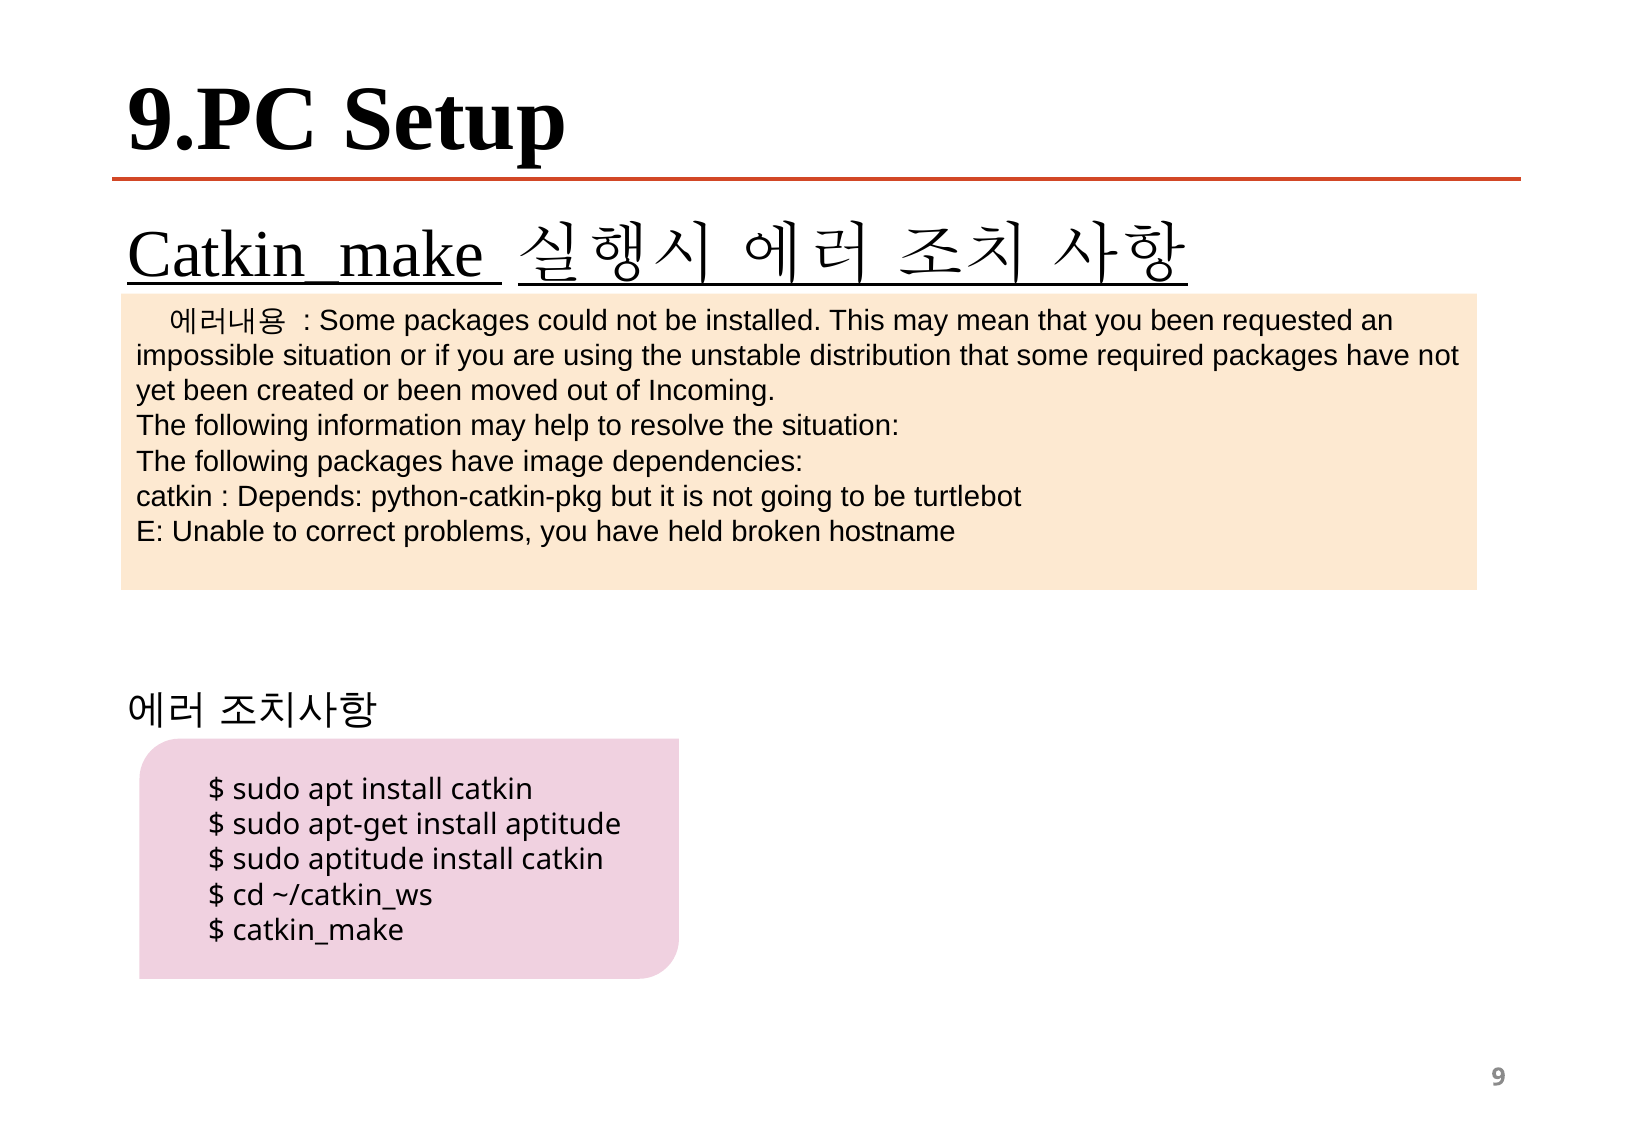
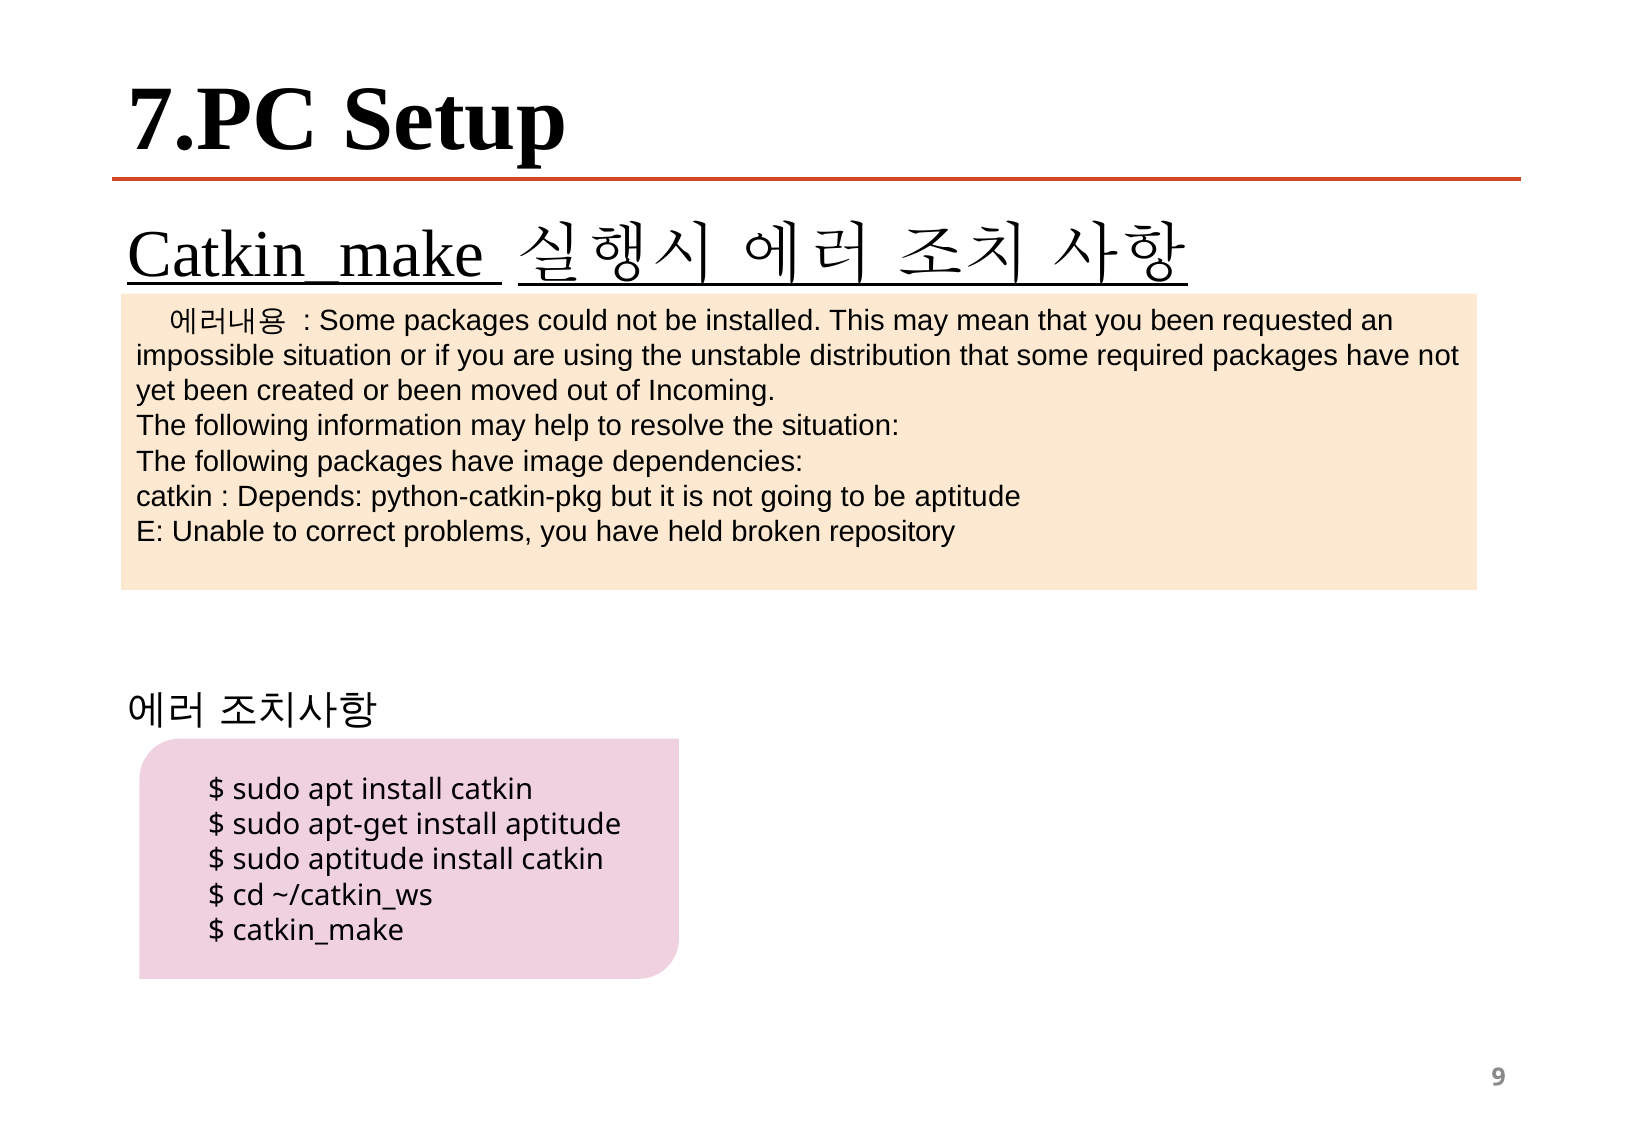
9.PC: 9.PC -> 7.PC (223, 119)
be turtlebot: turtlebot -> aptitude (968, 497)
hostname: hostname -> repository (892, 532)
